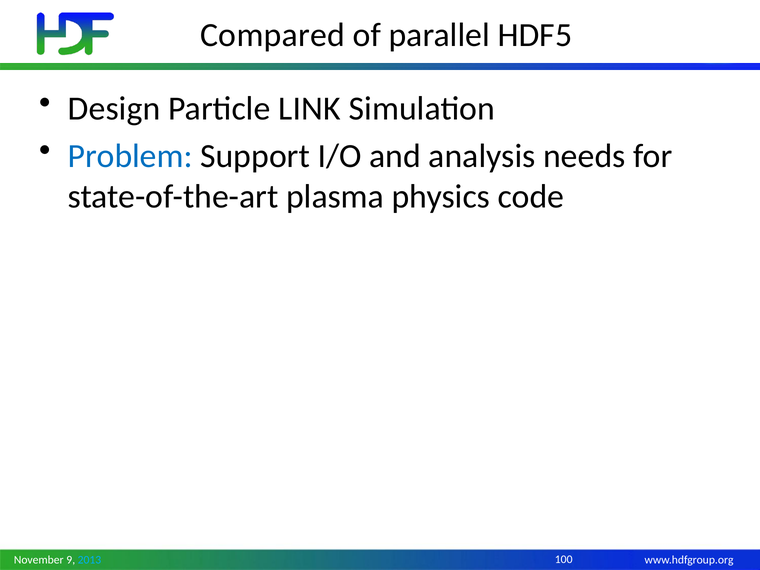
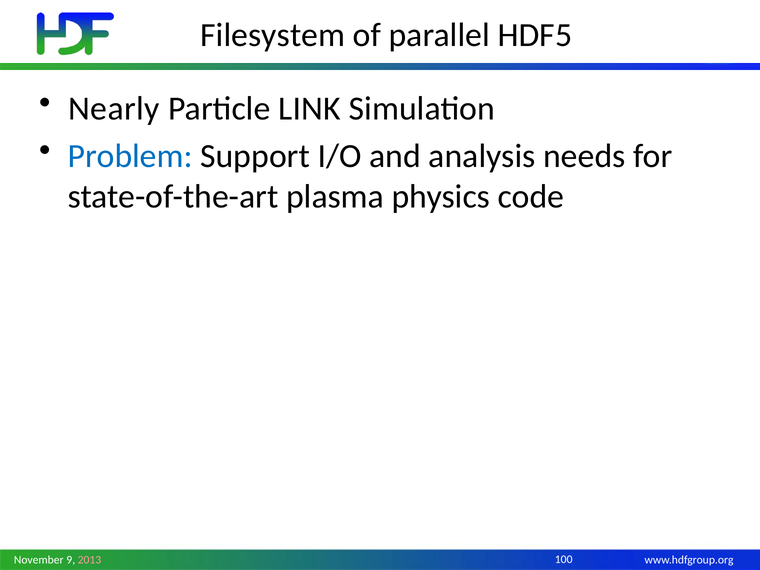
Compared: Compared -> Filesystem (273, 35)
Design: Design -> Nearly (114, 109)
2013 colour: light blue -> pink (89, 560)
